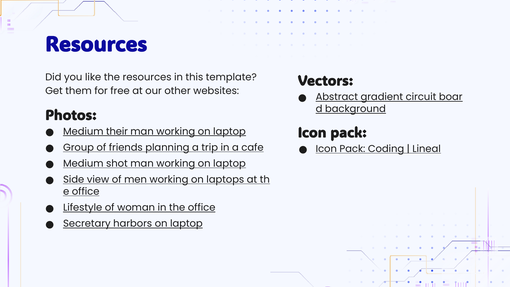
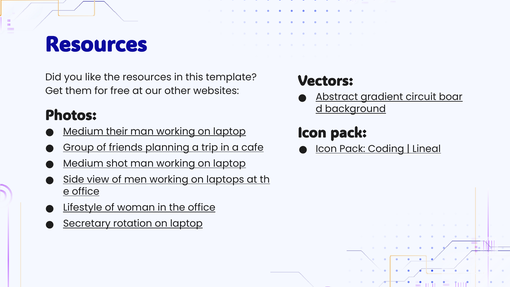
harbors: harbors -> rotation (133, 223)
